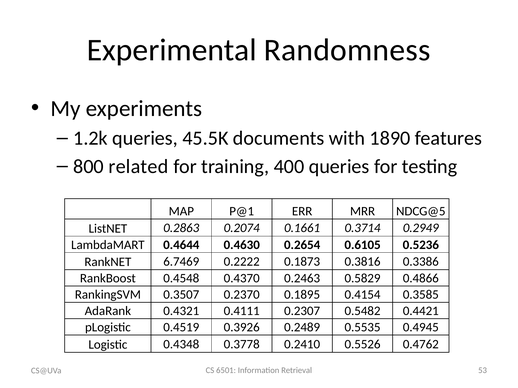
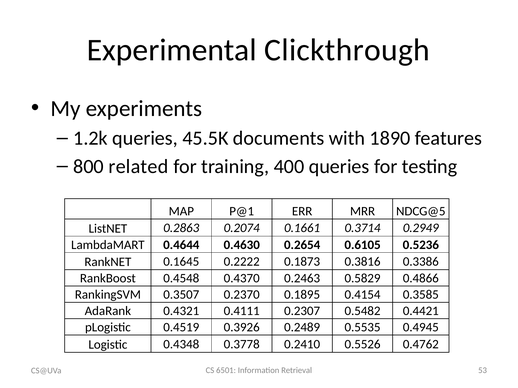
Randomness: Randomness -> Clickthrough (347, 50)
6.7469: 6.7469 -> 0.1645 (181, 262)
